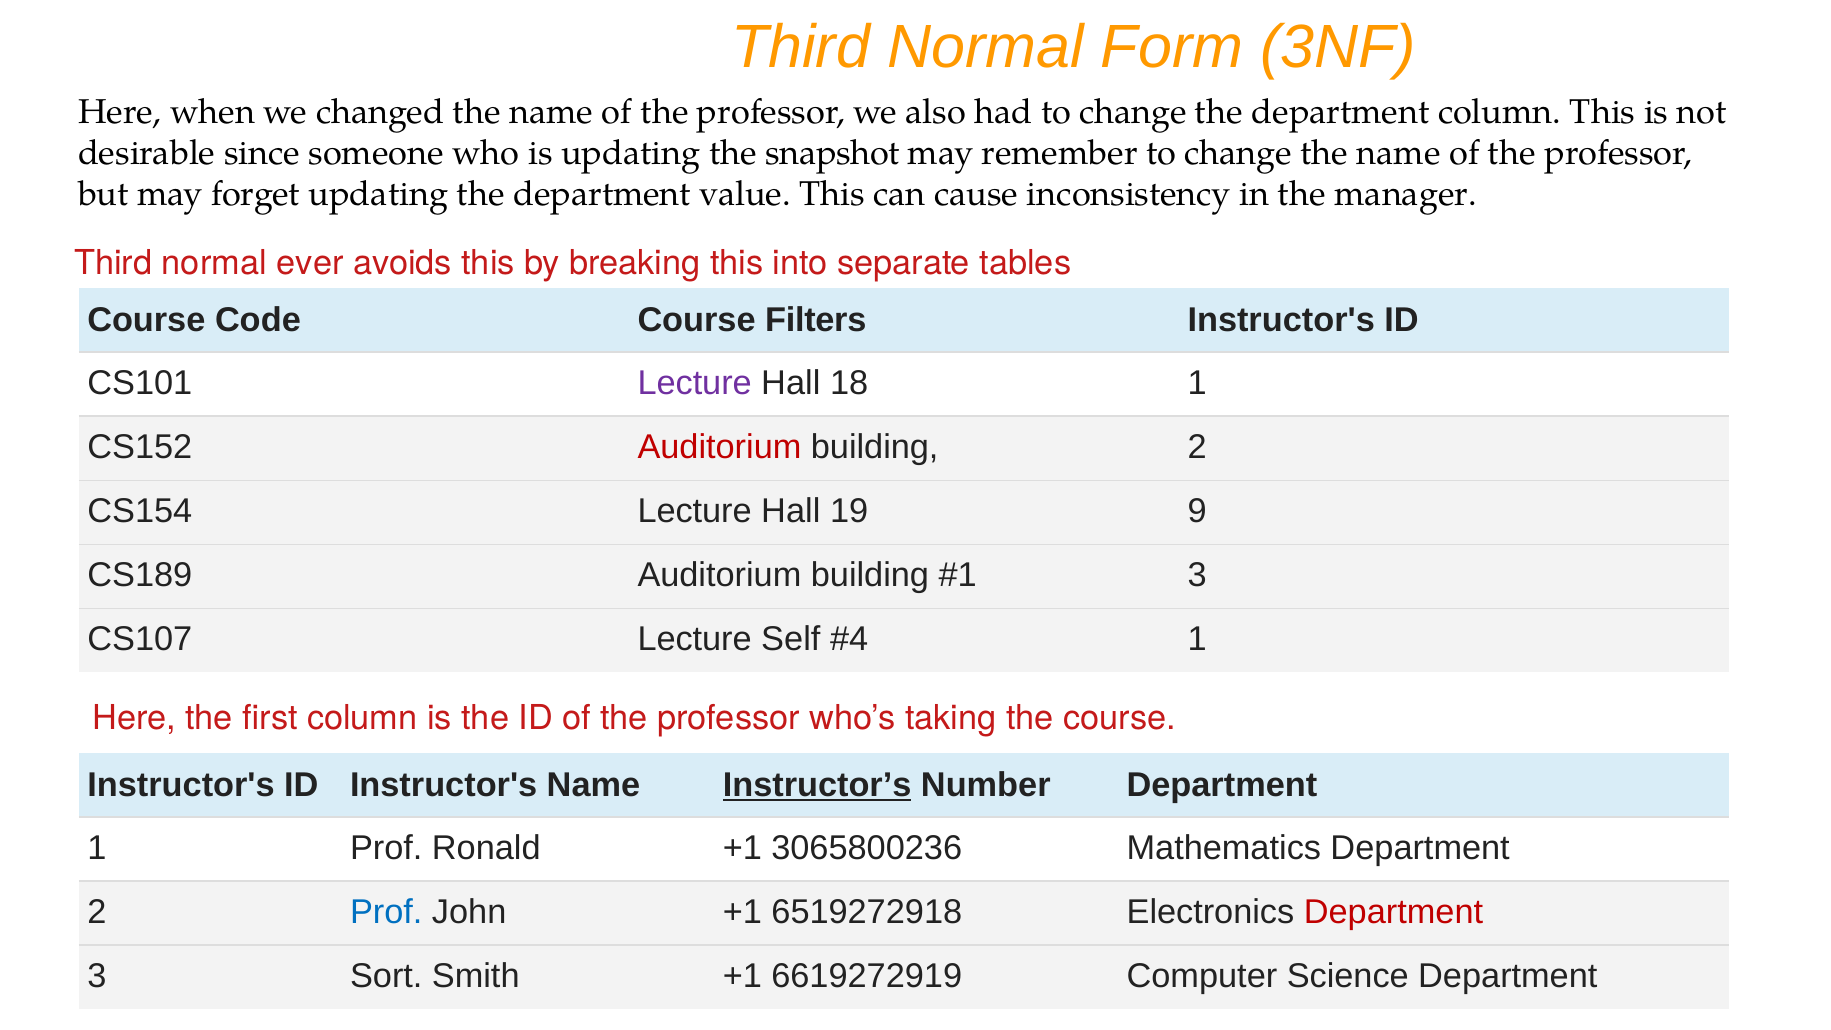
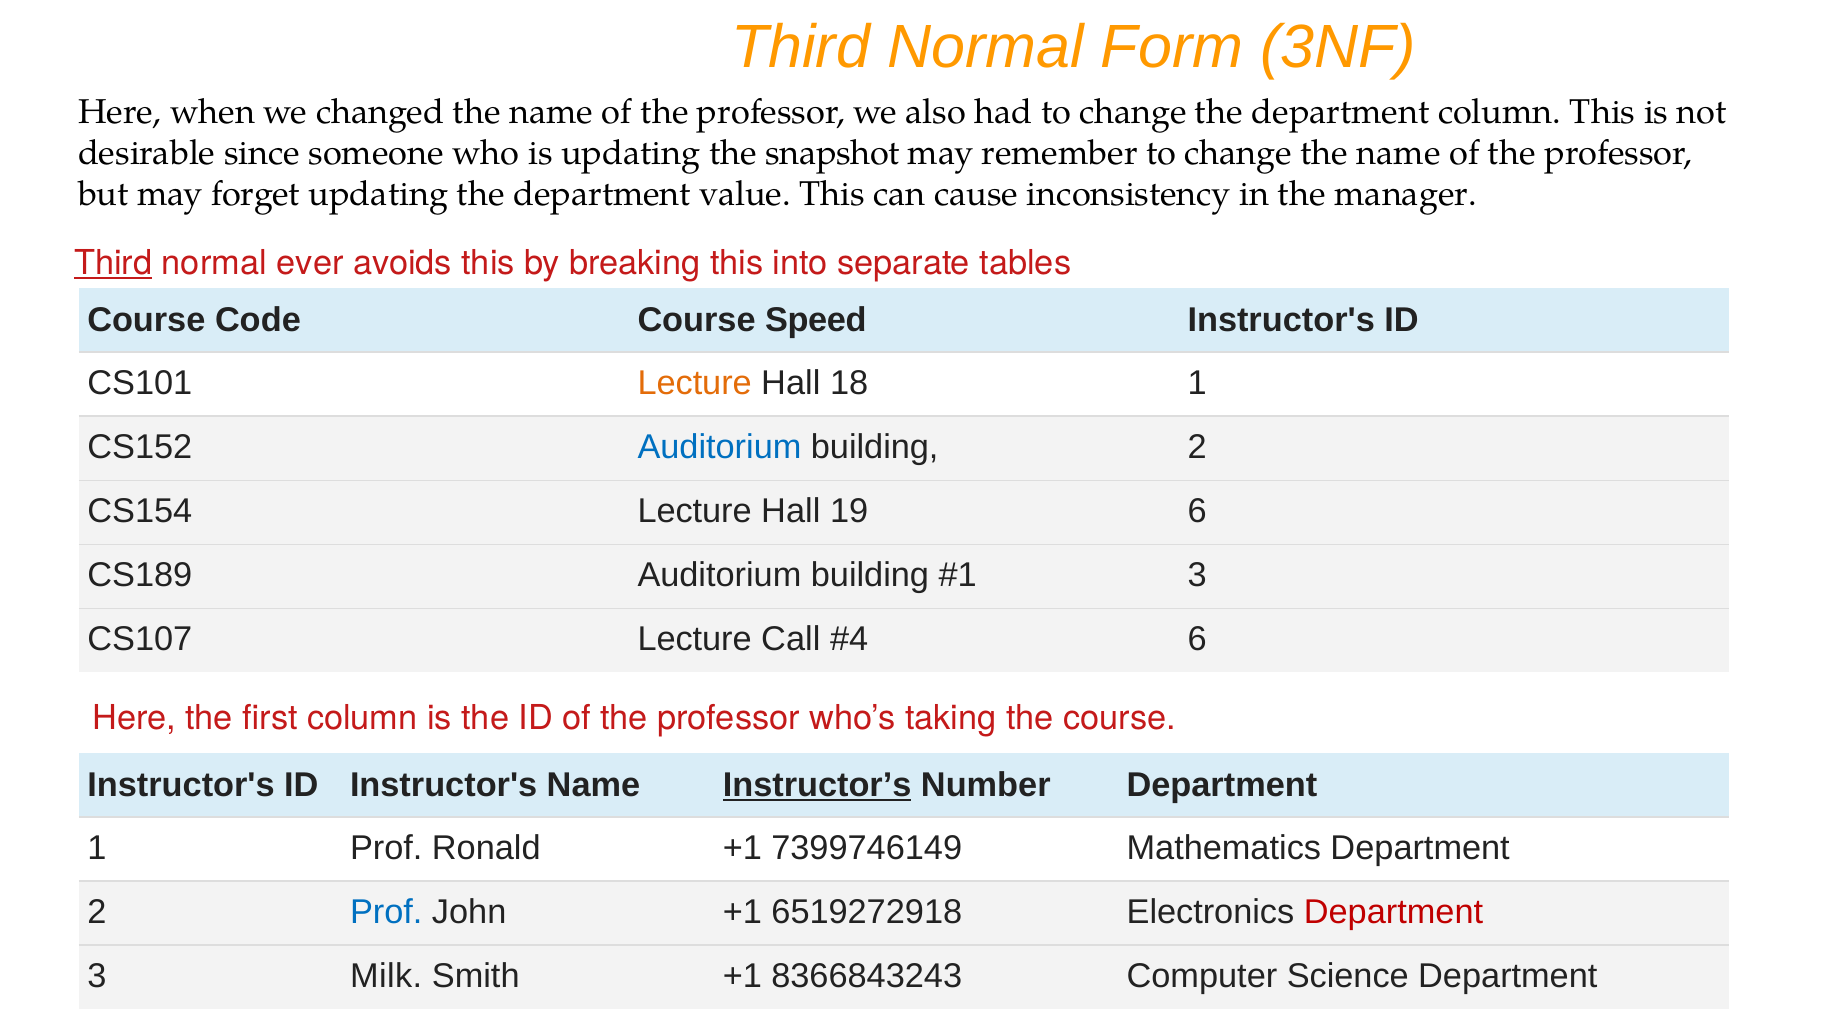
Third underline: none -> present (113, 263)
Filters: Filters -> Speed (816, 321)
Lecture colour: purple -> orange (695, 383)
Auditorium colour: red -> blue (719, 447)
19 9: 9 -> 6 (1197, 511)
Self: Self -> Call (791, 639)
1: 1 -> 6 (1197, 639)
3065800236: 3065800236 -> 7399746149 (867, 848)
Sort: Sort -> Milk (386, 976)
6619272919: 6619272919 -> 8366843243 (867, 976)
